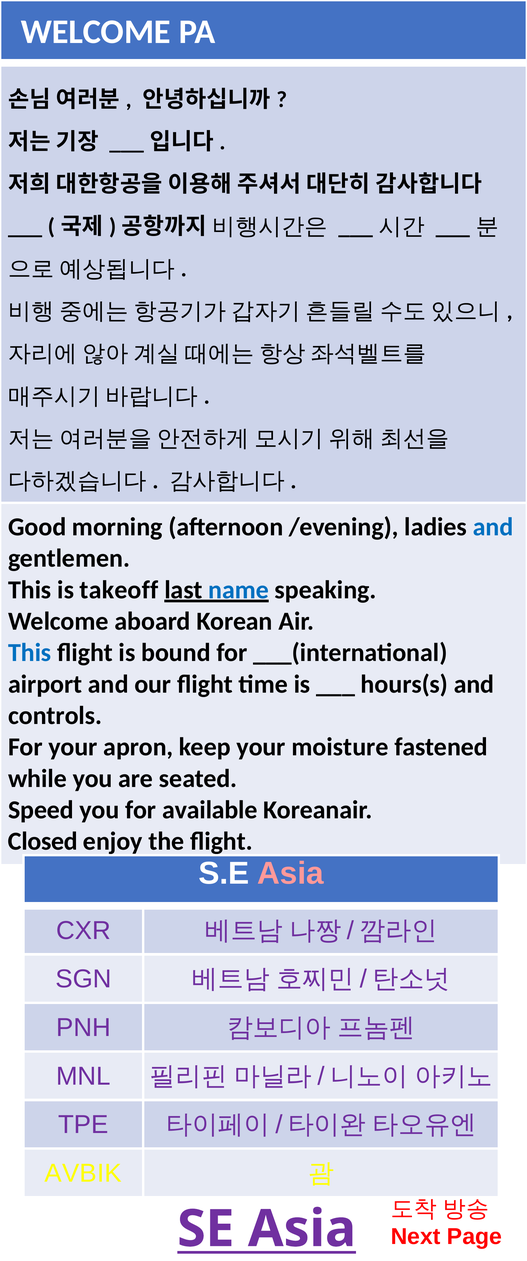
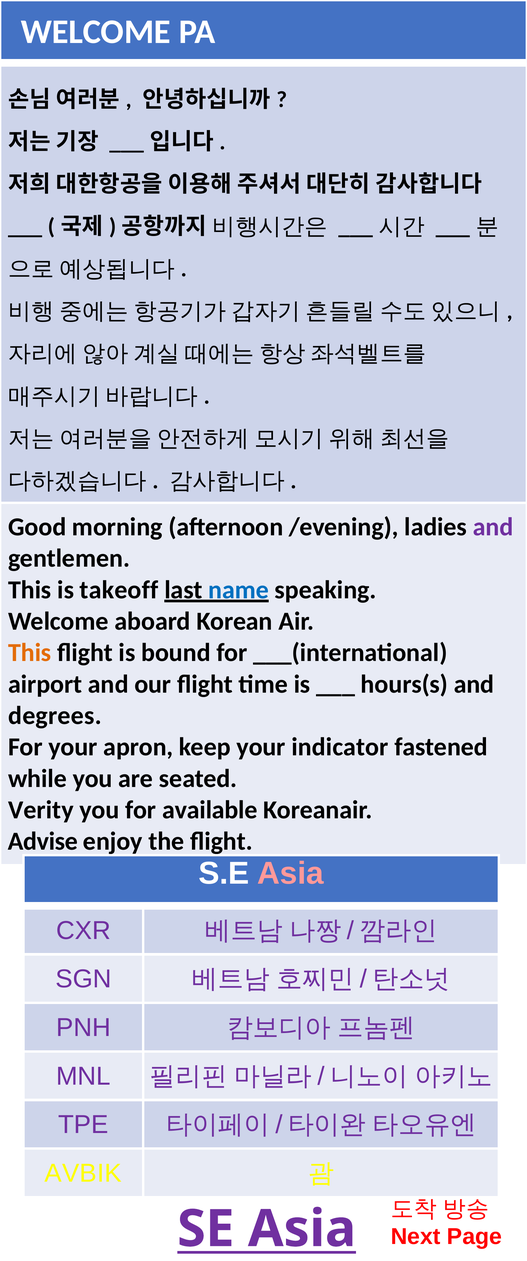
and colour: blue -> purple (493, 527)
This colour: blue -> orange (30, 653)
controls: controls -> degrees (55, 716)
moisture: moisture -> indicator (340, 747)
Speed: Speed -> Verity (41, 810)
Closed: Closed -> Advise (43, 841)
